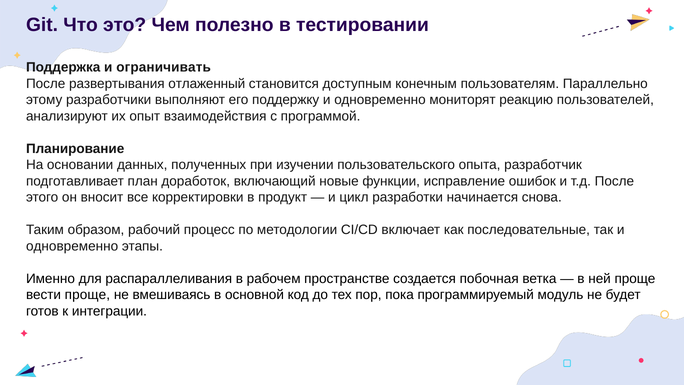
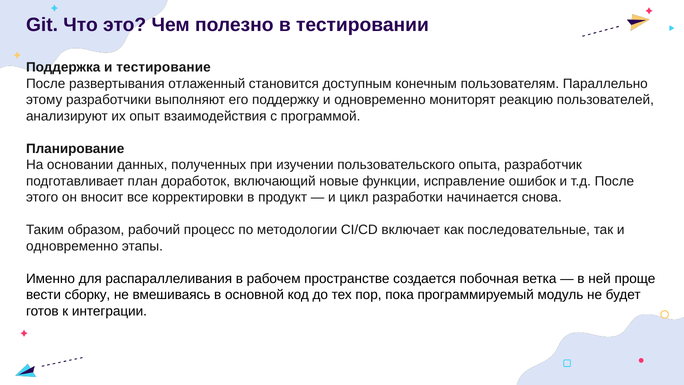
ограничивать: ограничивать -> тестирование (164, 67)
вести проще: проще -> сборку (87, 295)
